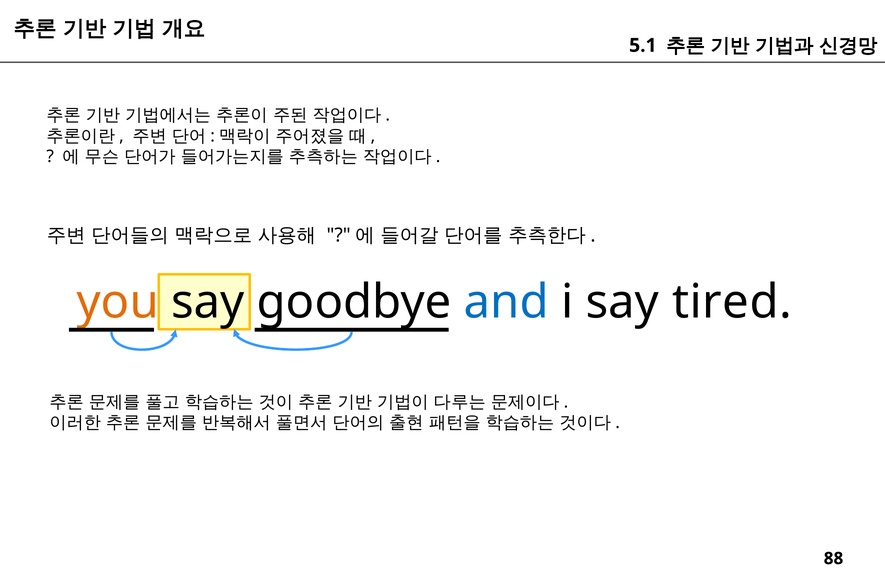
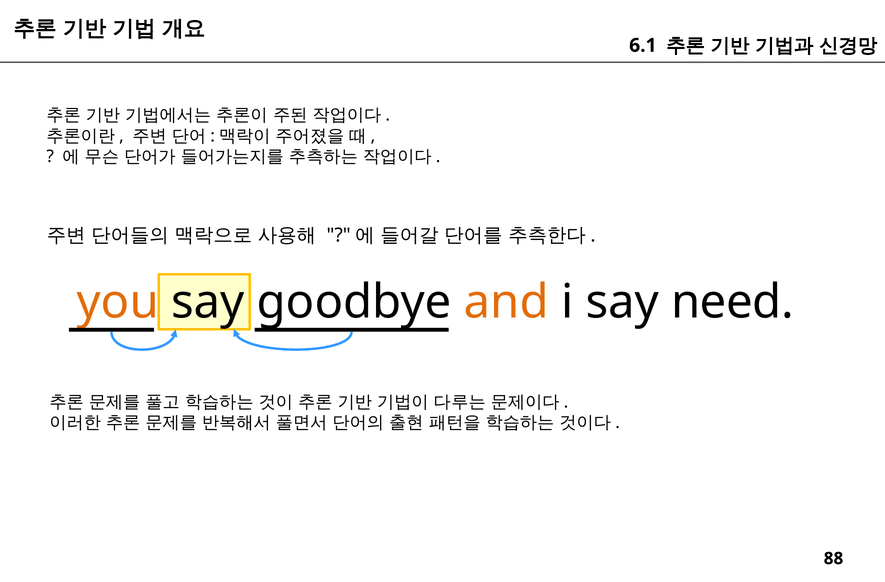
5.1: 5.1 -> 6.1 (643, 45)
and colour: blue -> orange (506, 302)
tired: tired -> need (732, 302)
